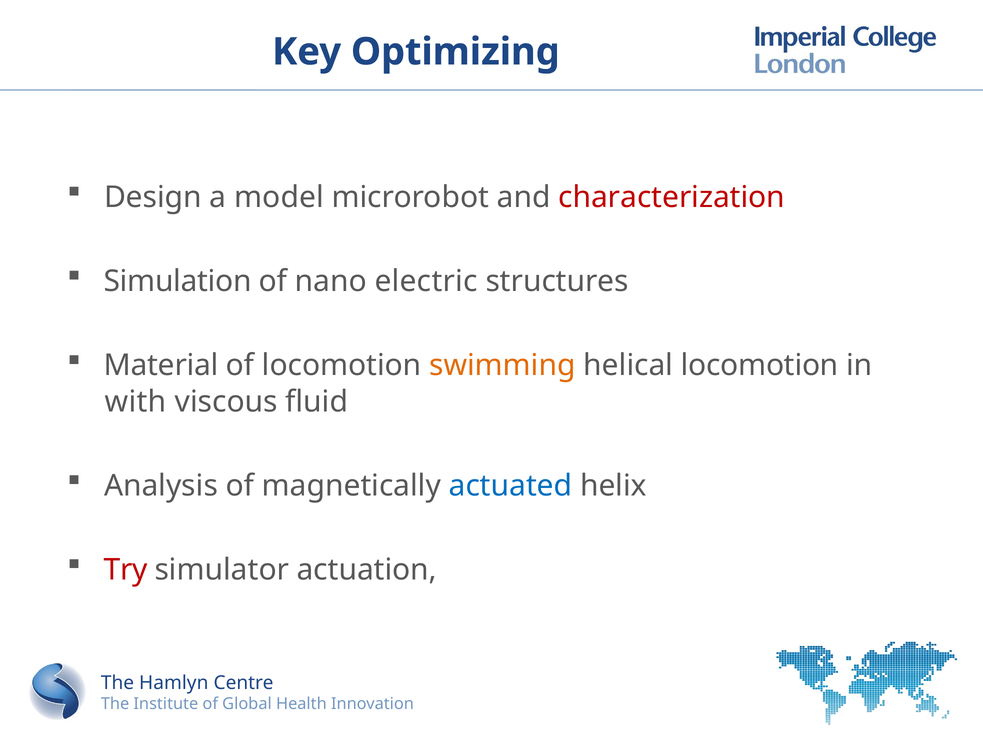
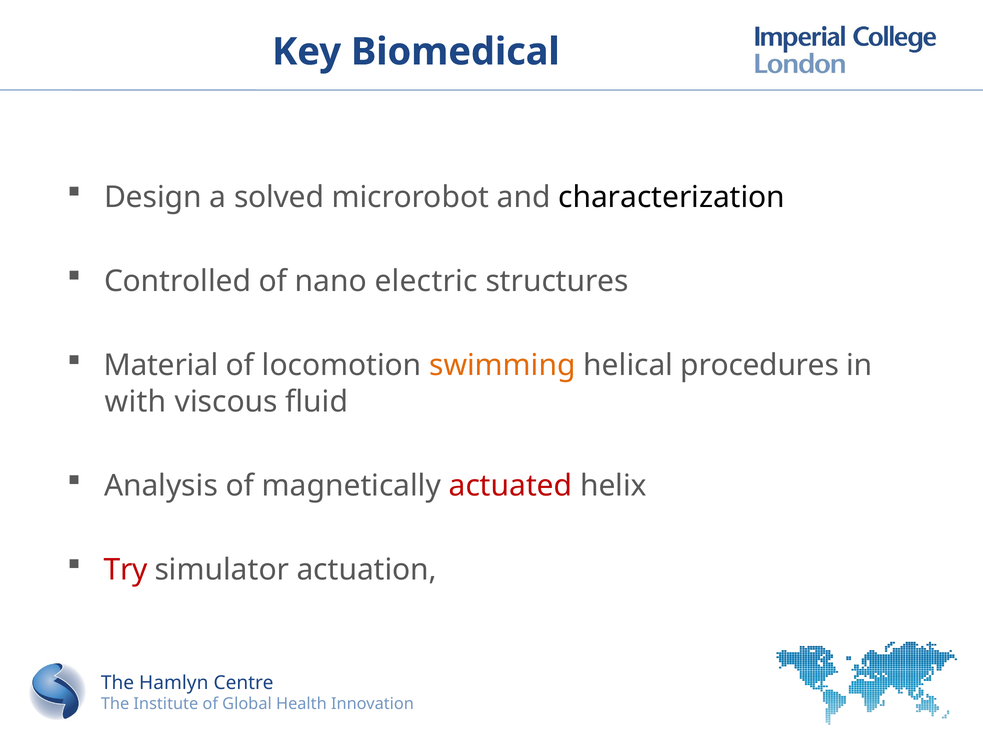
Optimizing: Optimizing -> Biomedical (455, 52)
model: model -> solved (279, 197)
characterization colour: red -> black (672, 197)
Simulation: Simulation -> Controlled (178, 281)
helical locomotion: locomotion -> procedures (760, 365)
actuated colour: blue -> red (510, 485)
